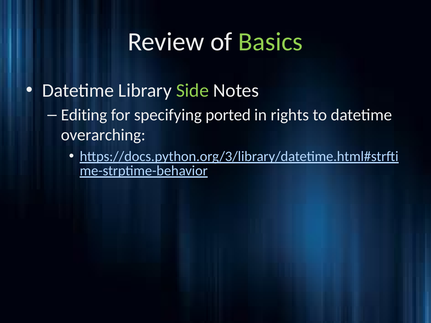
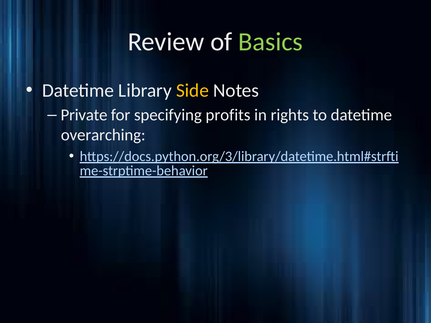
Side colour: light green -> yellow (192, 90)
Editing: Editing -> Private (84, 115)
ported: ported -> profits (228, 115)
